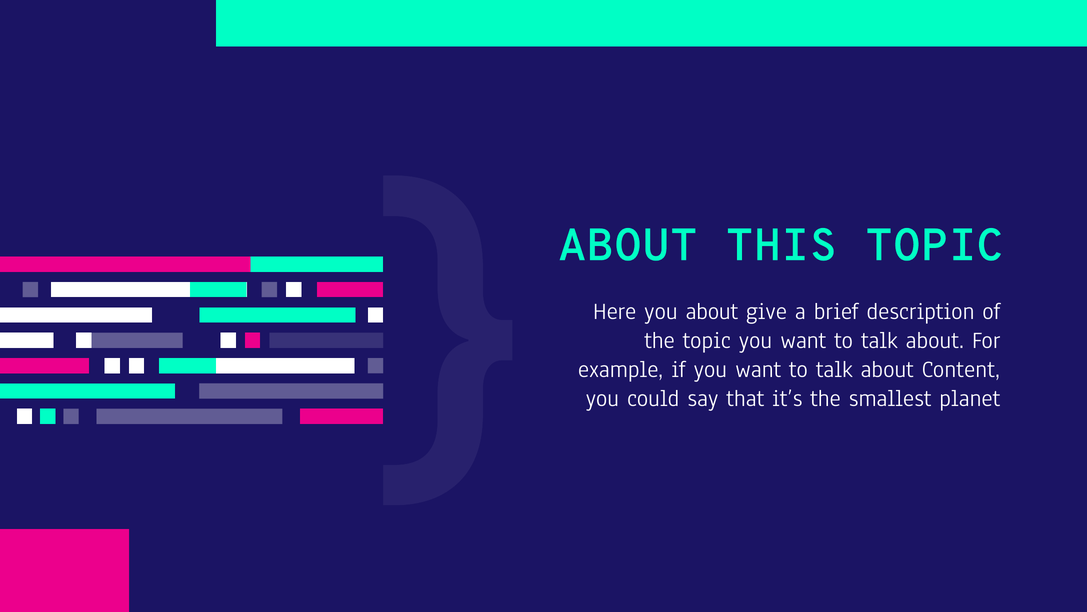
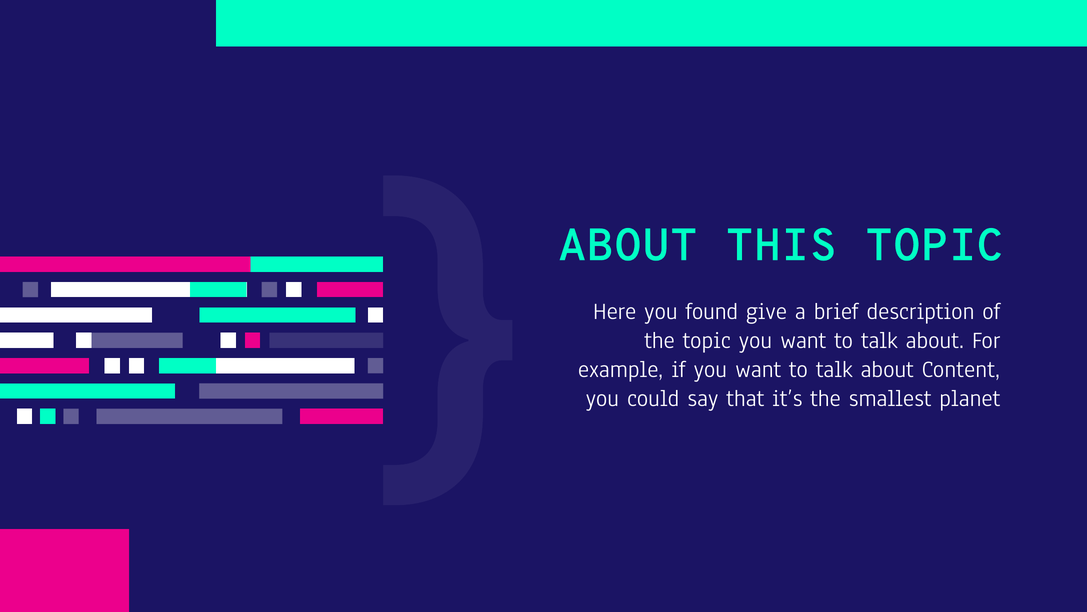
you about: about -> found (712, 311)
